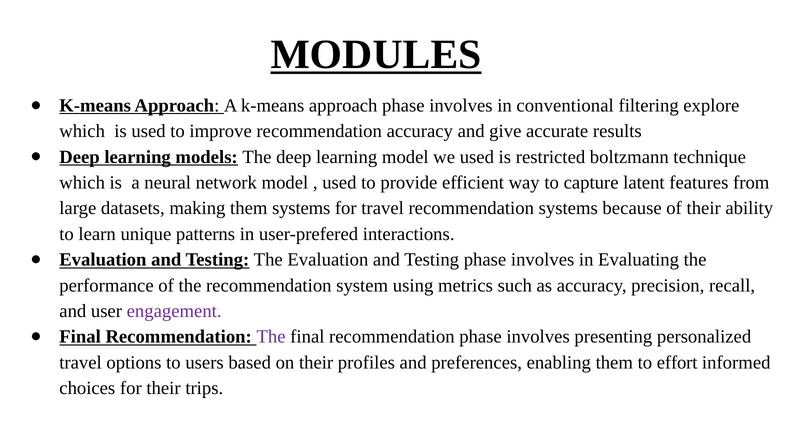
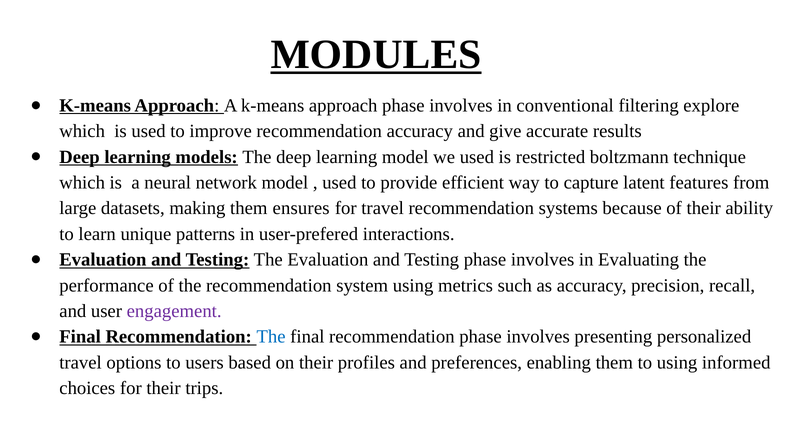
them systems: systems -> ensures (301, 208)
The colour: purple -> blue (271, 337)
to effort: effort -> using (677, 363)
